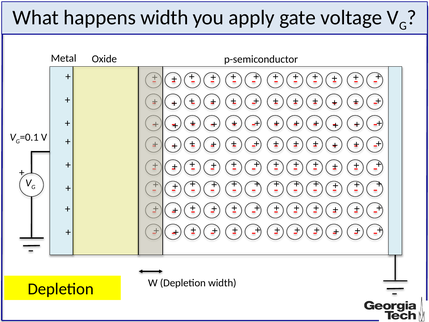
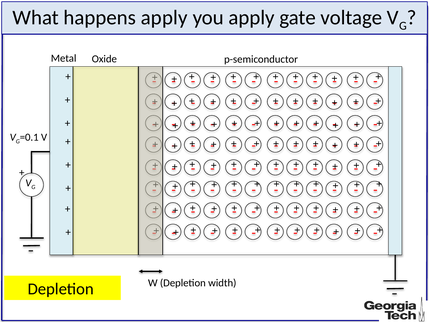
happens width: width -> apply (164, 18)
